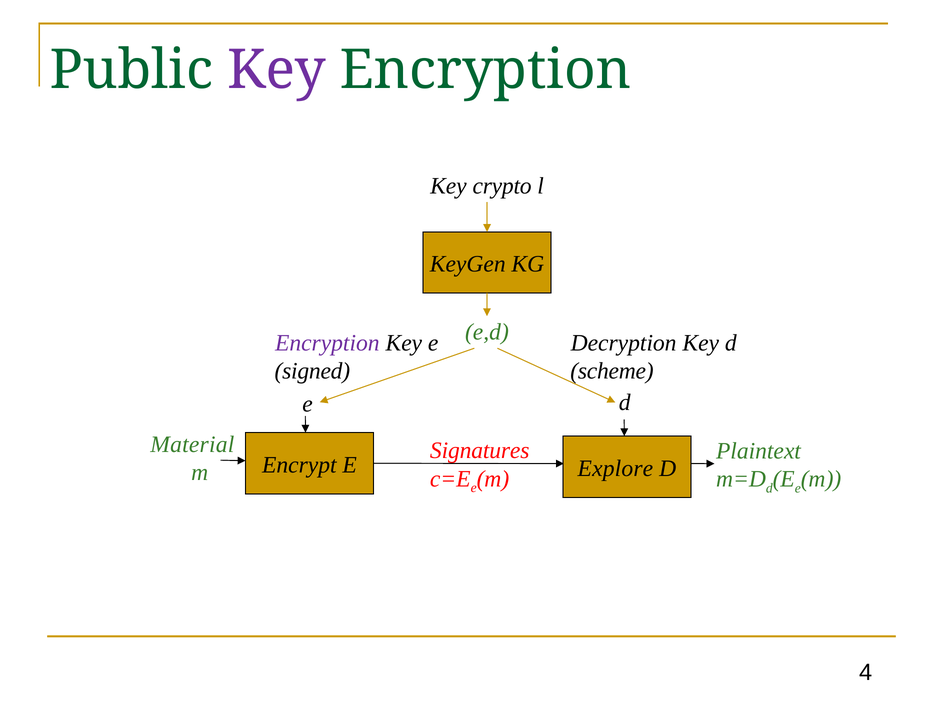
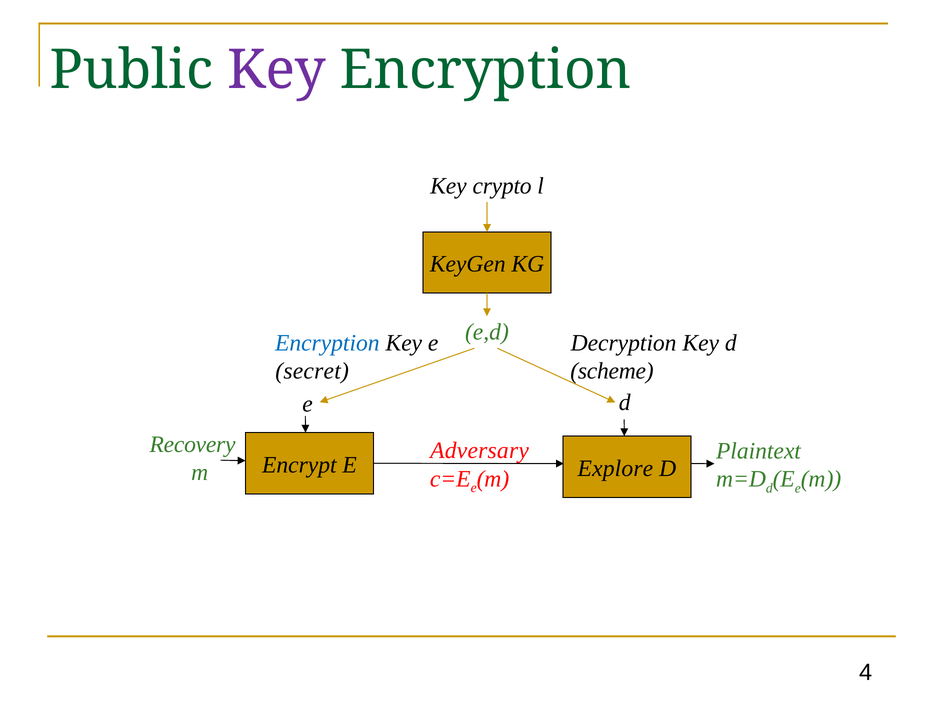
Encryption colour: purple -> blue (327, 343)
signed: signed -> secret (312, 371)
Material: Material -> Recovery (193, 444)
Signatures: Signatures -> Adversary (480, 451)
